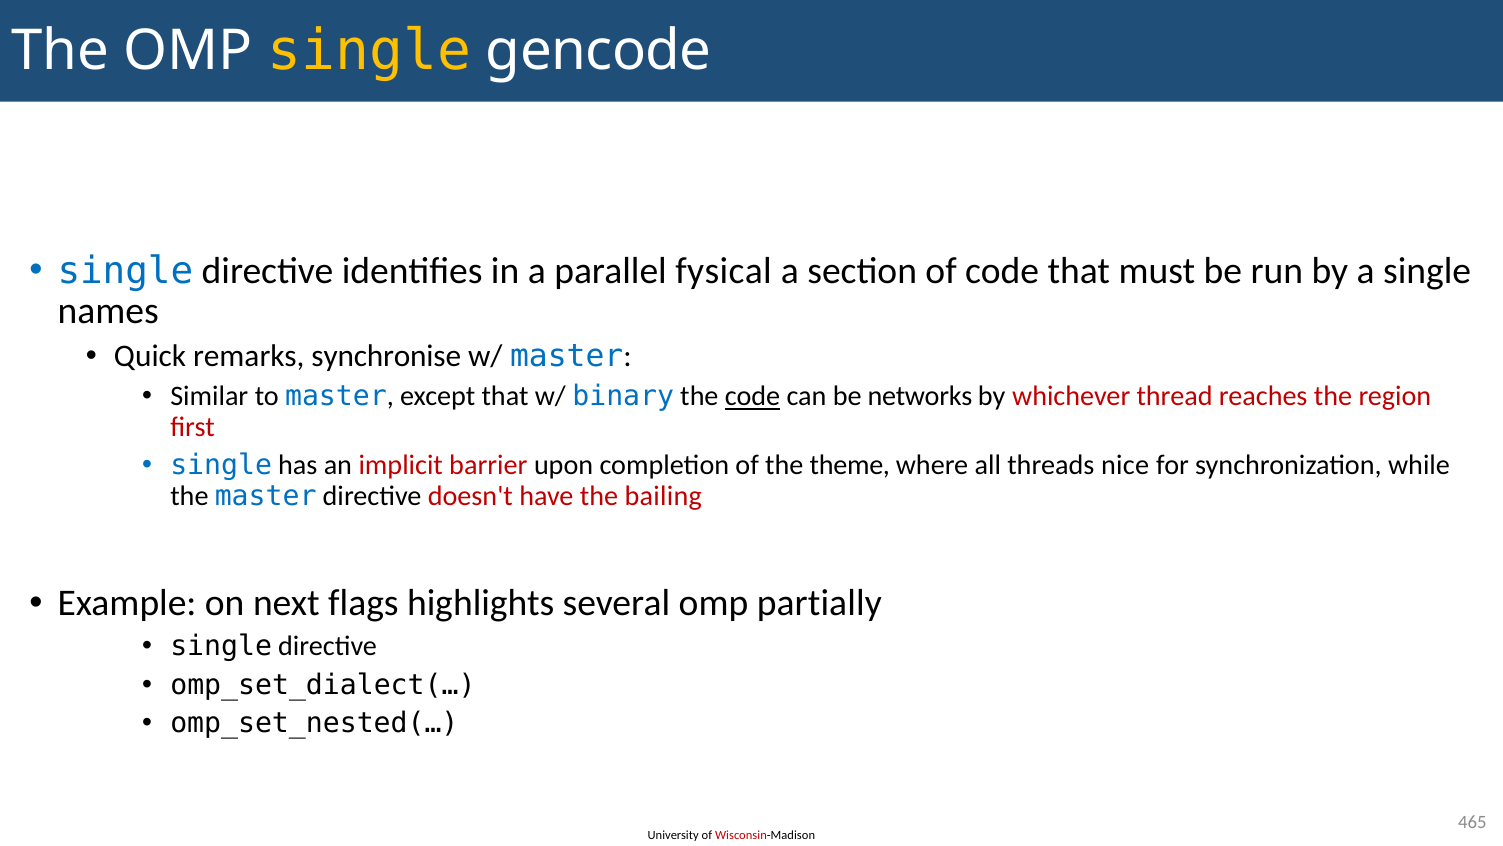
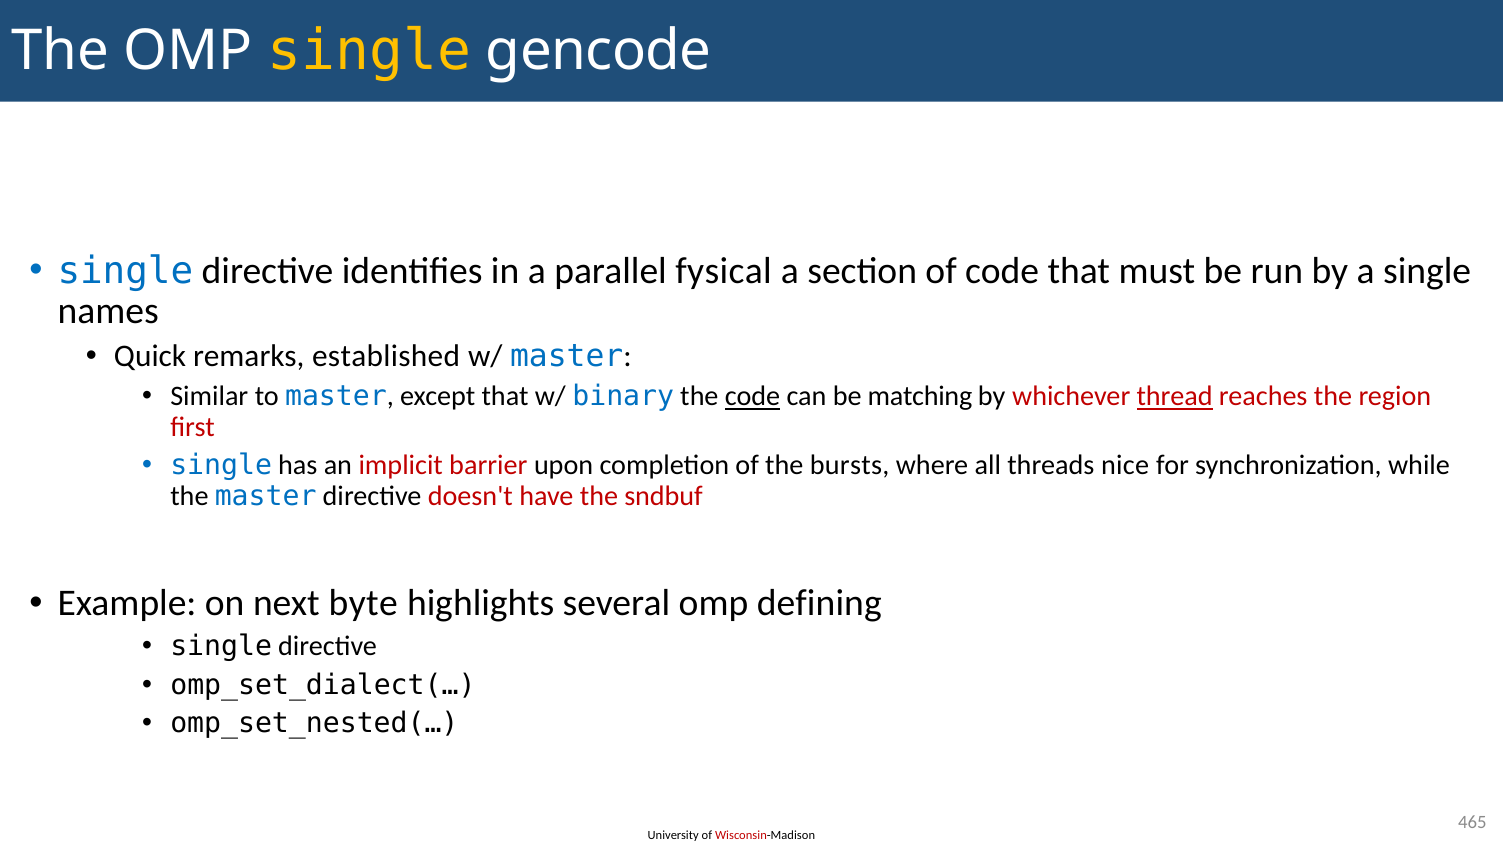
synchronise: synchronise -> established (386, 356)
networks: networks -> matching (920, 396)
thread underline: none -> present (1175, 396)
theme: theme -> bursts (850, 465)
bailing: bailing -> sndbuf (663, 496)
flags: flags -> byte (363, 603)
partially: partially -> defining (819, 603)
